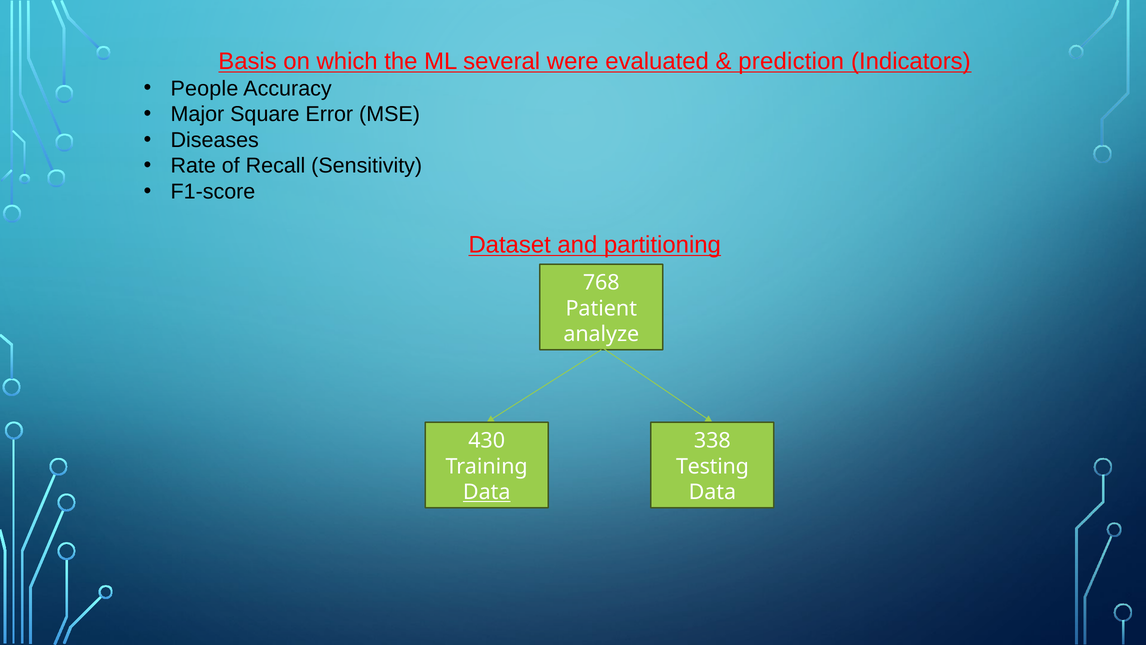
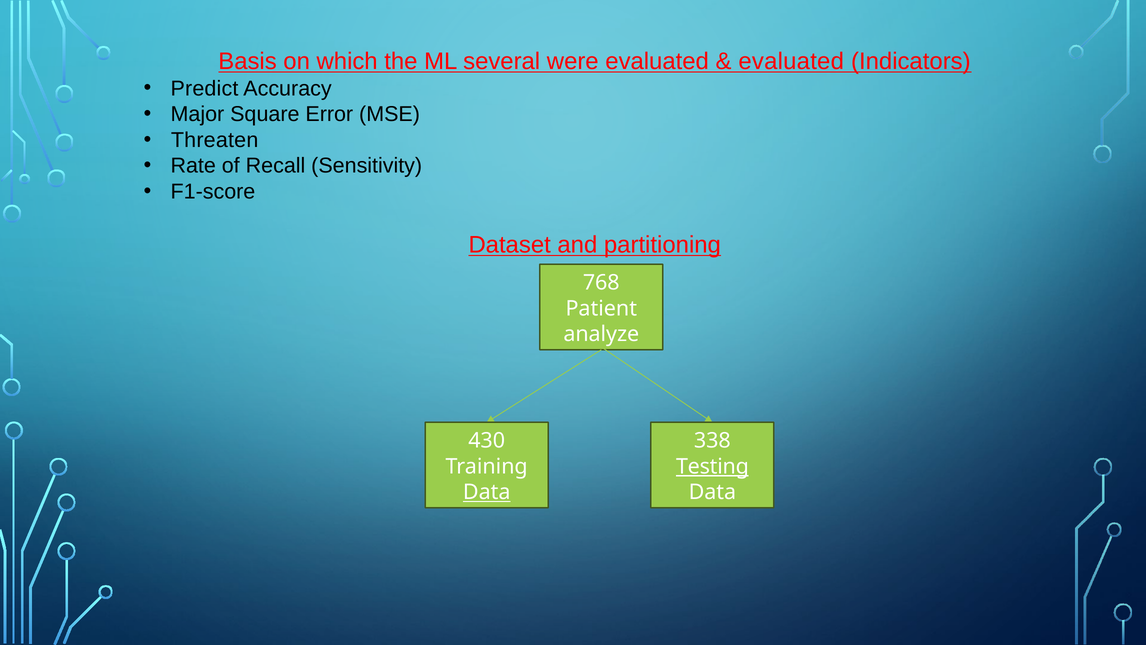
prediction: prediction -> evaluated (791, 61)
People: People -> Predict (204, 88)
Diseases: Diseases -> Threaten (215, 140)
Testing underline: none -> present (712, 466)
